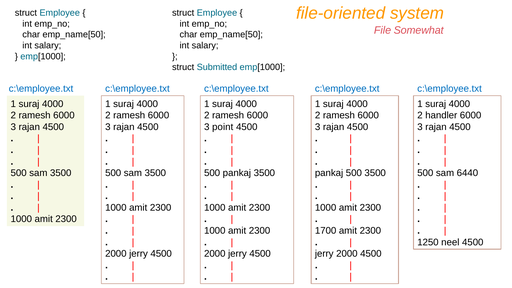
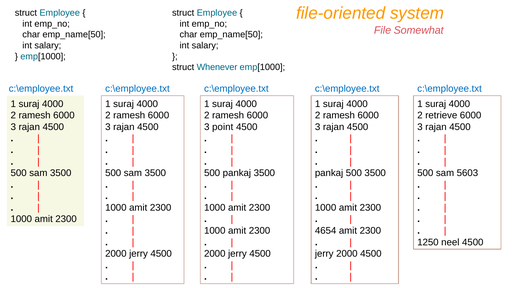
Submitted: Submitted -> Whenever (217, 67)
handler: handler -> retrieve (441, 115)
6440: 6440 -> 5603 (467, 173)
1700: 1700 -> 4654 (326, 231)
